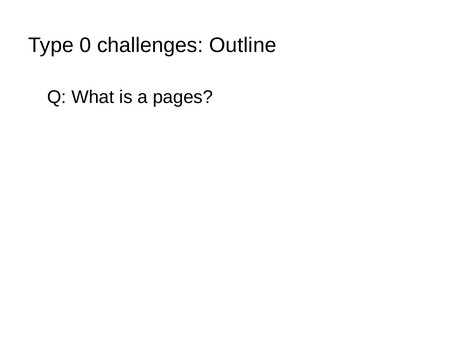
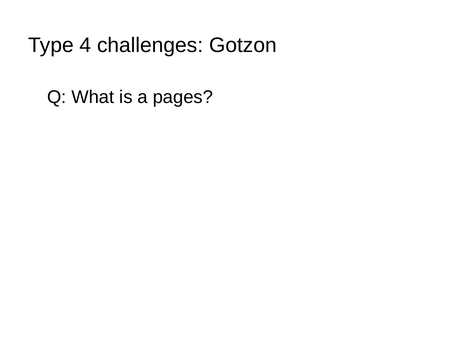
0: 0 -> 4 (85, 45)
Outline: Outline -> Gotzon (243, 45)
